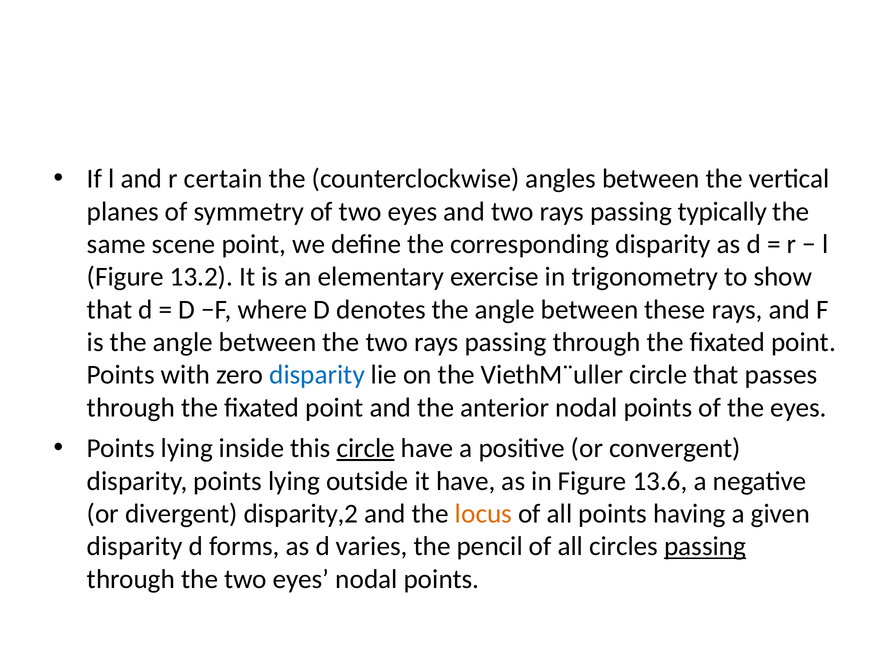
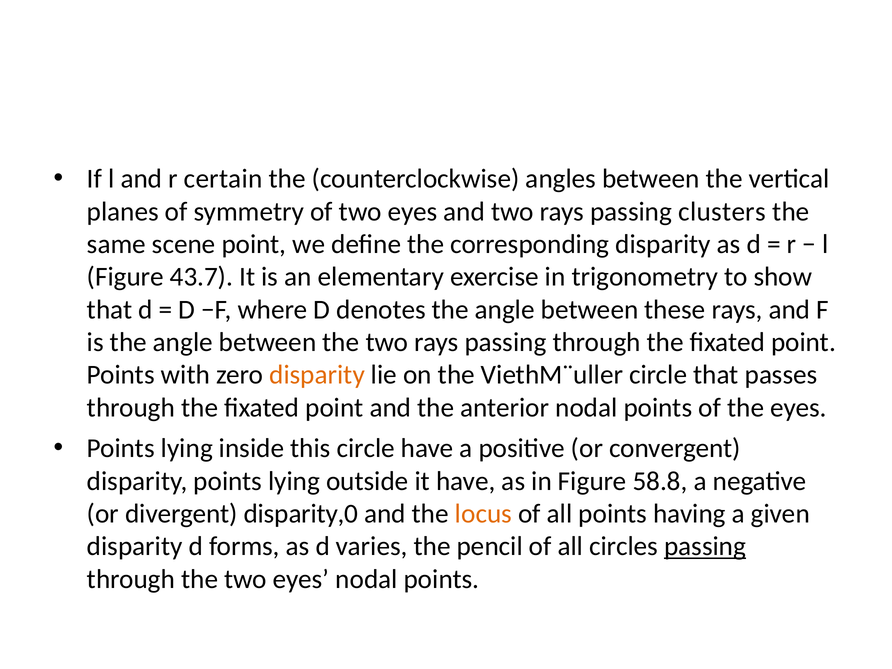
typically: typically -> clusters (722, 212)
13.2: 13.2 -> 43.7 (201, 277)
disparity colour: blue -> orange (317, 375)
circle underline: present -> none (366, 448)
13.6: 13.6 -> 58.8 (660, 481)
disparity,2: disparity,2 -> disparity,0 (301, 514)
